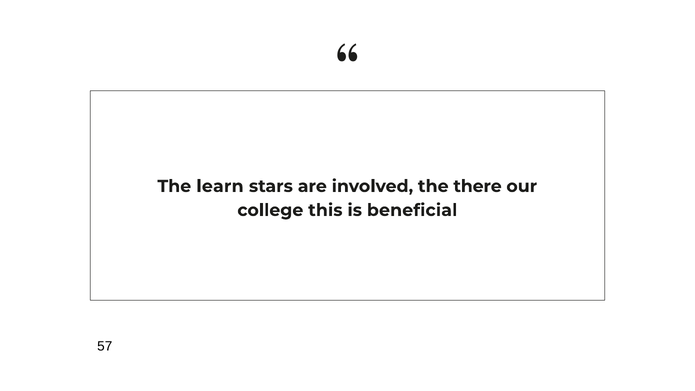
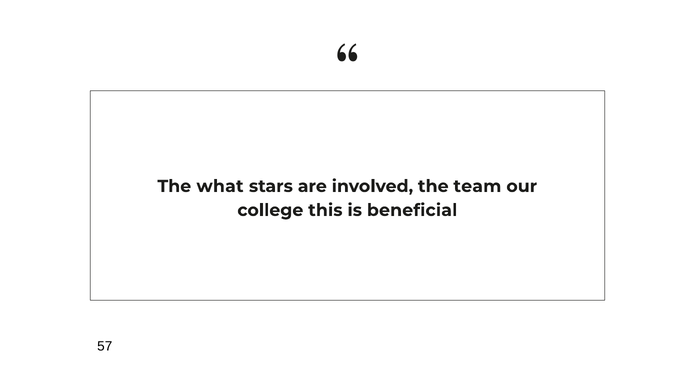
learn: learn -> what (220, 186)
there: there -> team (477, 186)
